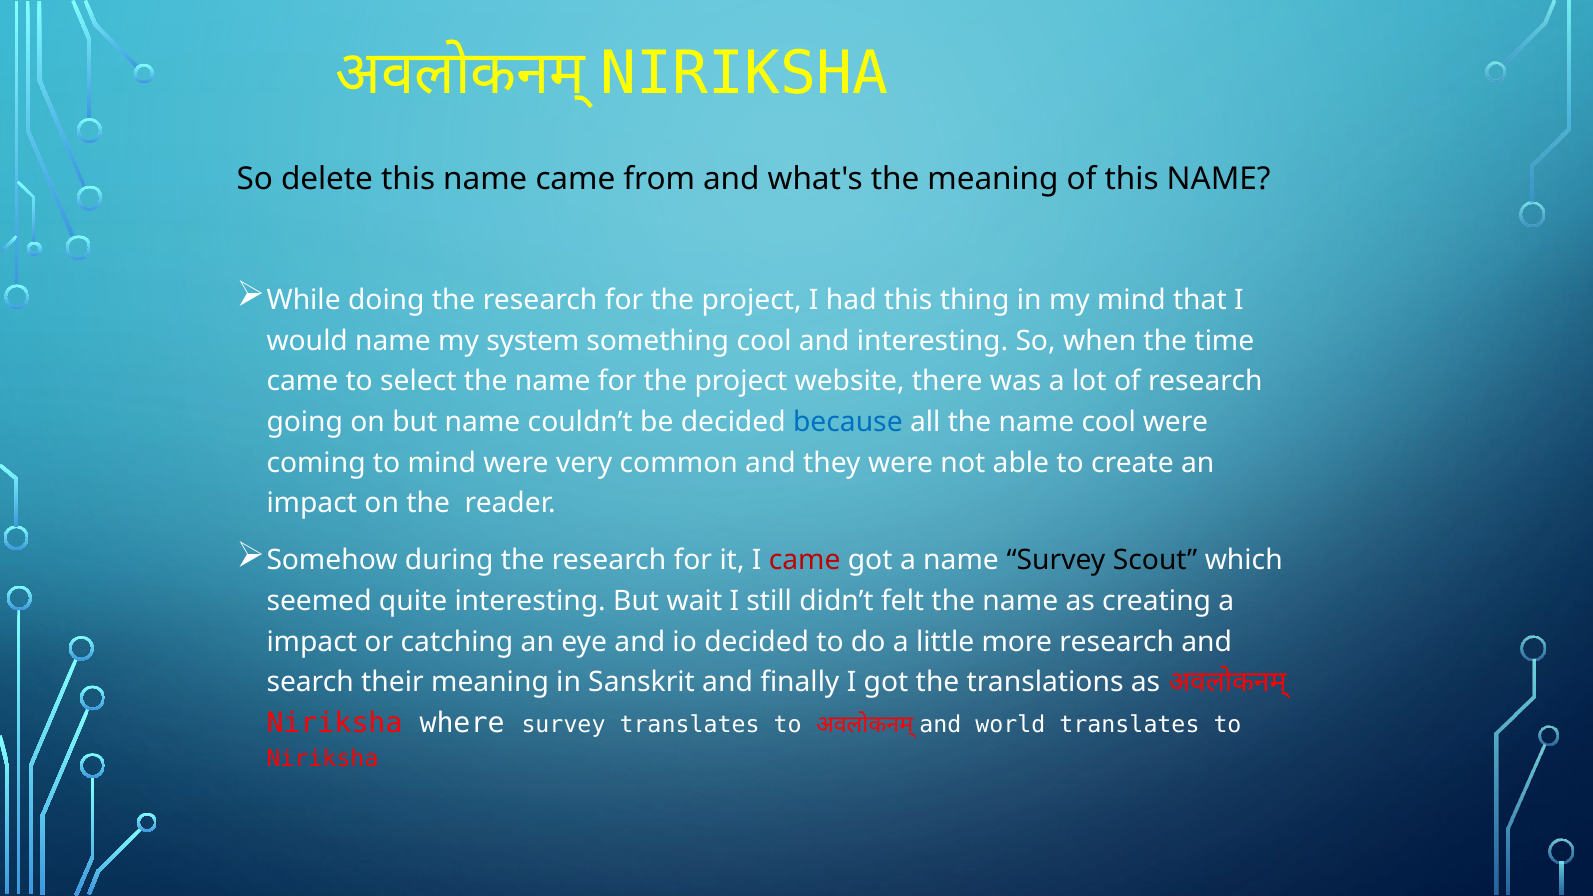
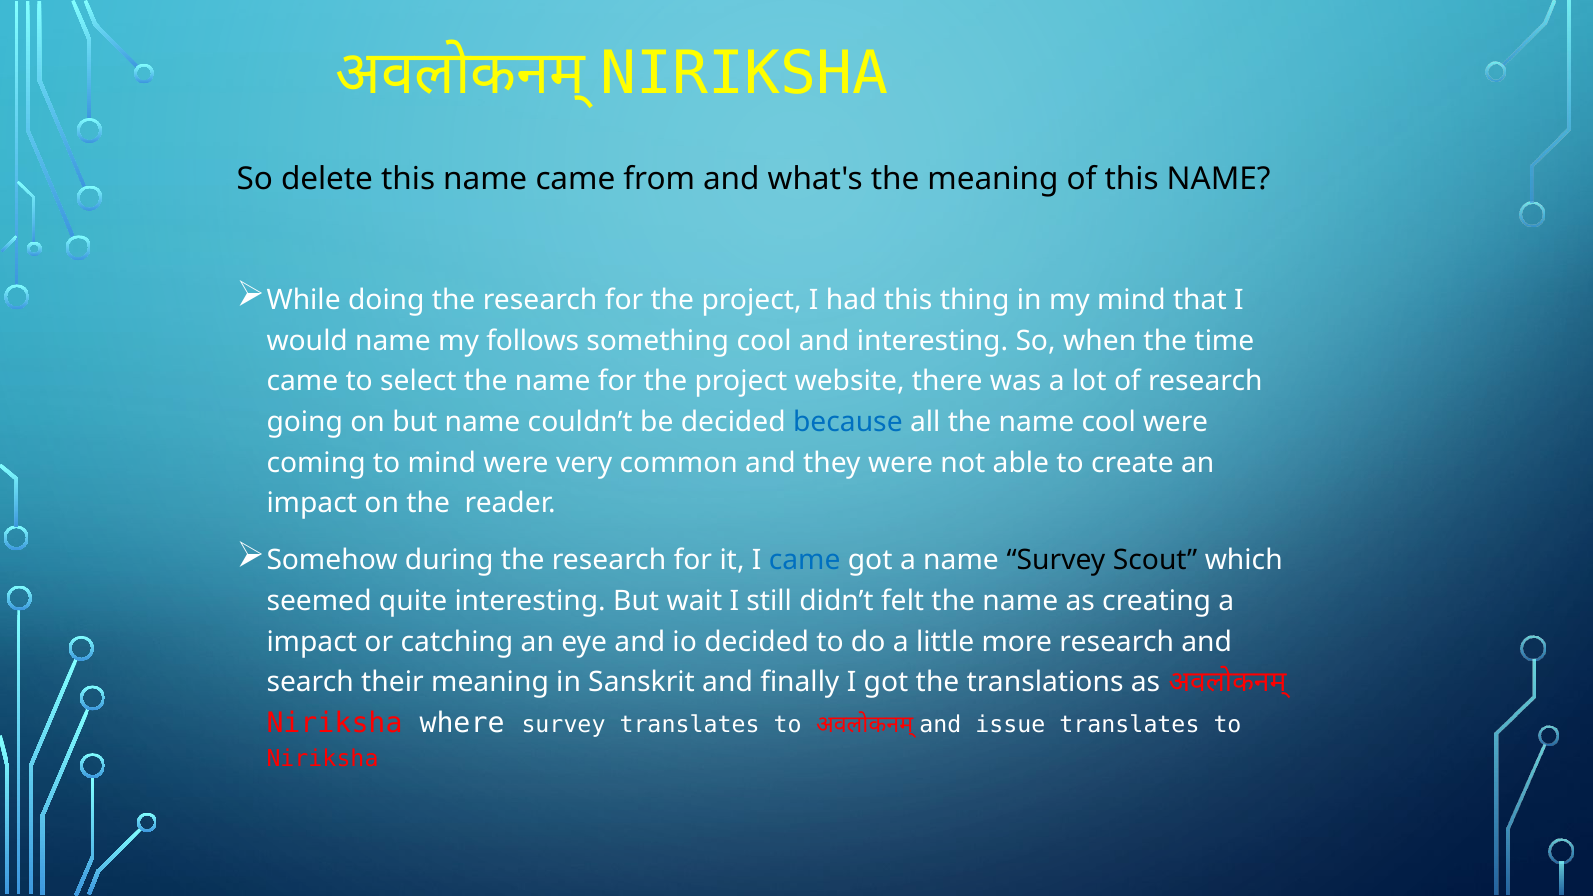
system: system -> follows (533, 341)
came colour: red -> blue (805, 561)
world: world -> issue (1010, 725)
